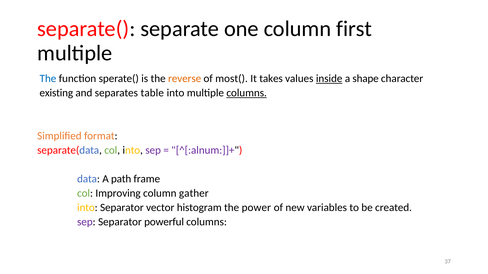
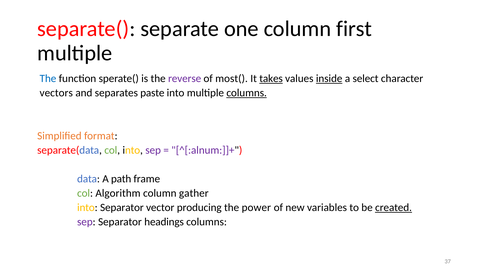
reverse colour: orange -> purple (185, 79)
takes underline: none -> present (271, 79)
shape: shape -> select (366, 79)
existing: existing -> vectors (56, 93)
table: table -> paste (152, 93)
Improving: Improving -> Algorithm (118, 193)
histogram: histogram -> producing (199, 208)
created underline: none -> present (394, 208)
powerful: powerful -> headings (164, 222)
